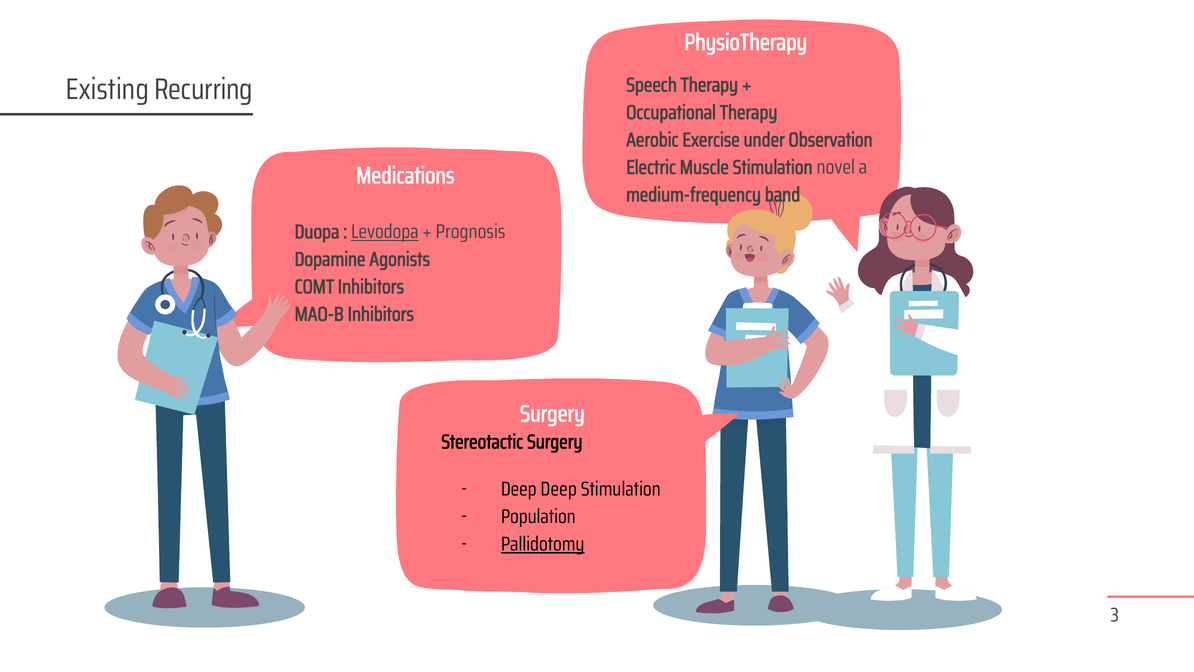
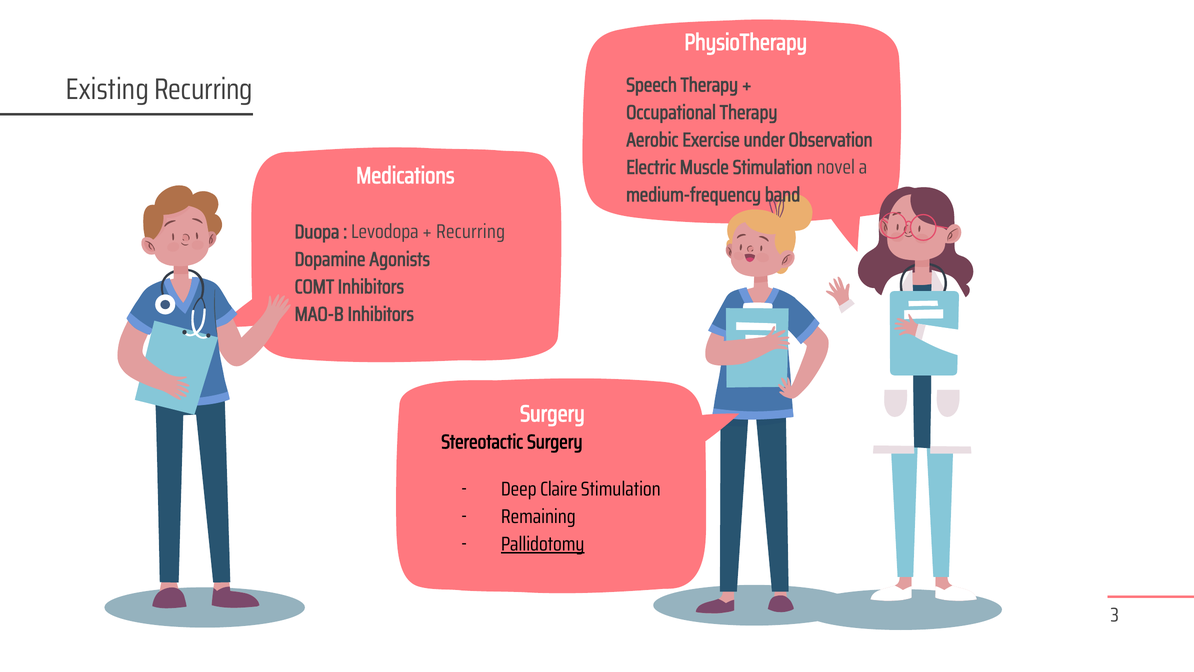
Levodopa underline: present -> none (385, 232)
Prognosis: Prognosis -> Recurring (471, 232)
Deep Deep: Deep -> Claire (559, 489)
Population: Population -> Remaining (538, 516)
